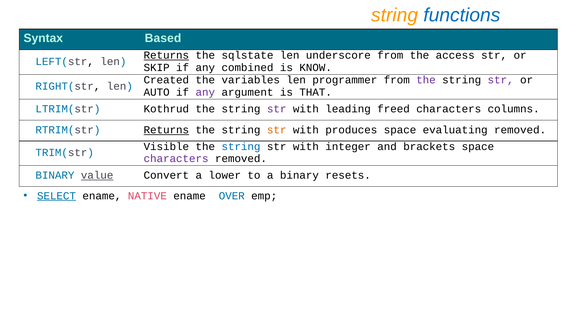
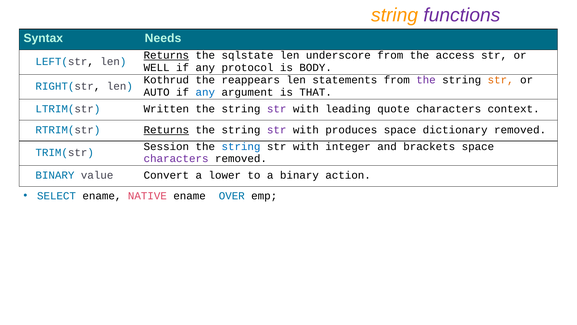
functions colour: blue -> purple (462, 15)
Based: Based -> Needs (163, 38)
SKIP: SKIP -> WELL (157, 68)
combined: combined -> protocol (247, 68)
KNOW: KNOW -> BODY (316, 68)
Created: Created -> Kothrud (166, 80)
variables: variables -> reappears (251, 80)
programmer: programmer -> statements (345, 80)
str colour: purple -> orange (501, 80)
any colour: purple -> blue (205, 92)
Kothrud: Kothrud -> Written (166, 109)
freed: freed -> quote (394, 109)
columns: columns -> context (514, 109)
str colour: orange -> purple (277, 130)
evaluating: evaluating -> dictionary (455, 130)
Visible: Visible -> Session (166, 146)
value underline: present -> none (97, 175)
resets: resets -> action (348, 175)
SELECT underline: present -> none (56, 195)
